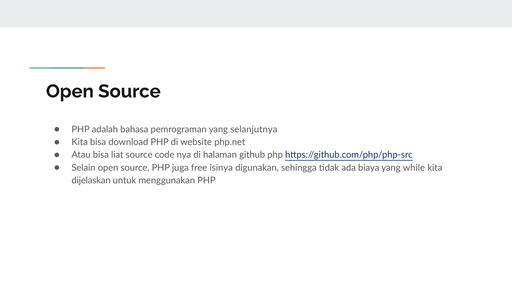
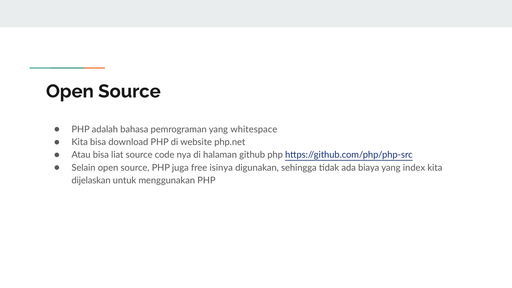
selanjutnya: selanjutnya -> whitespace (254, 129)
while: while -> index (414, 168)
